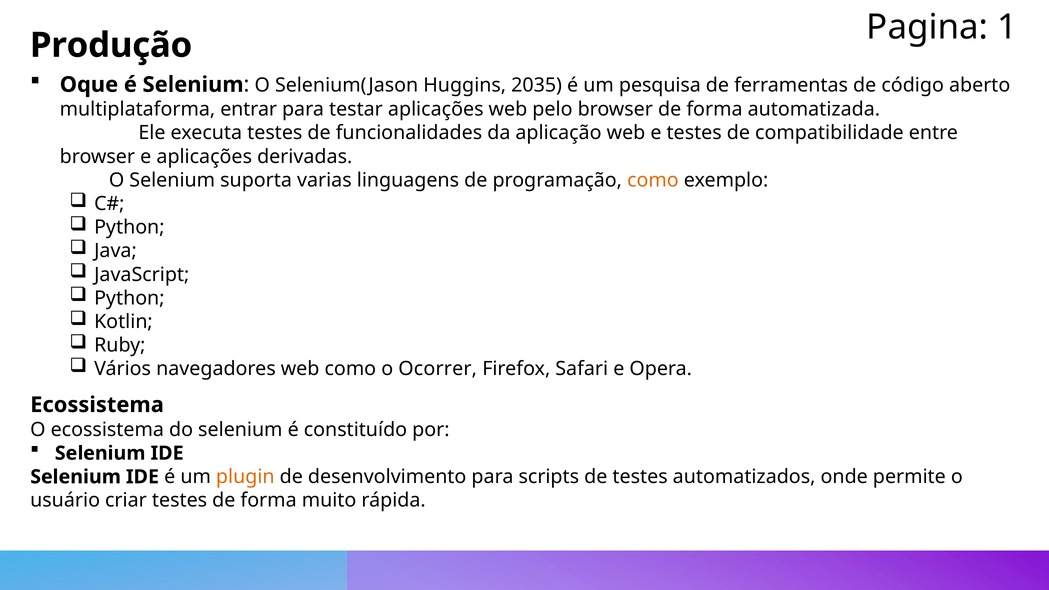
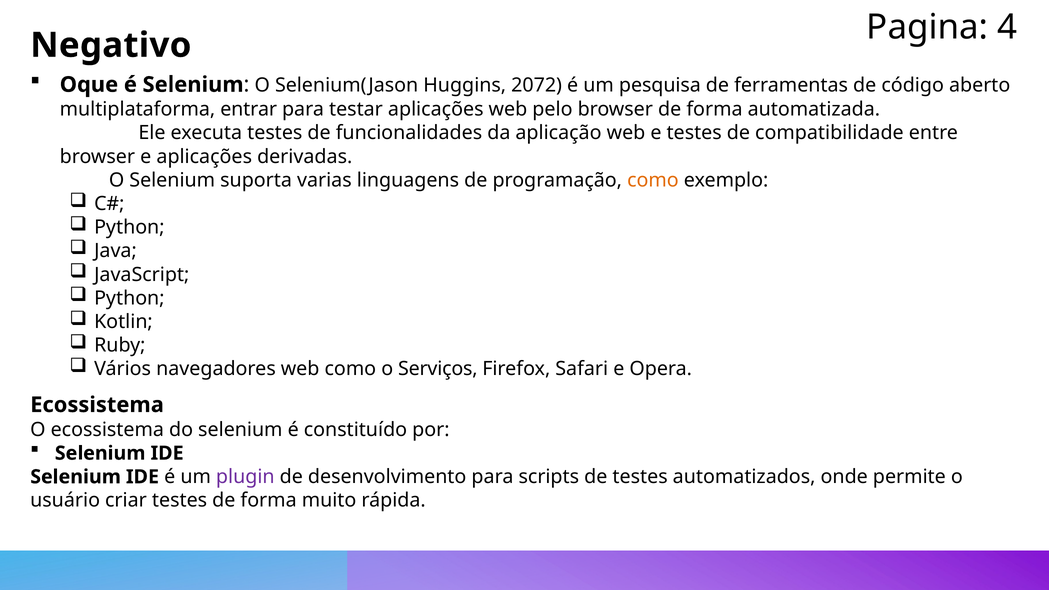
1: 1 -> 4 (1007, 27)
Produção: Produção -> Negativo (111, 45)
2035: 2035 -> 2072 (537, 85)
Ocorrer: Ocorrer -> Serviços (438, 369)
plugin colour: orange -> purple (245, 477)
